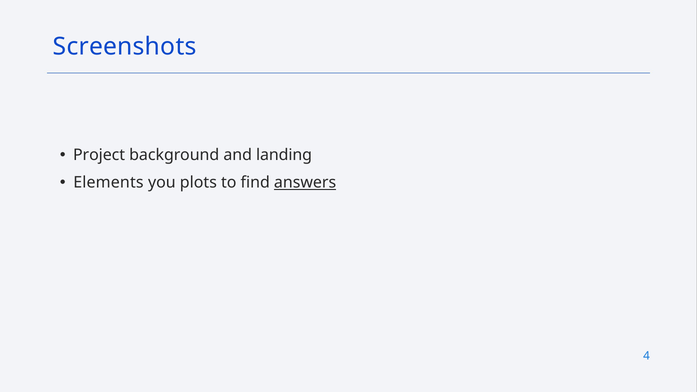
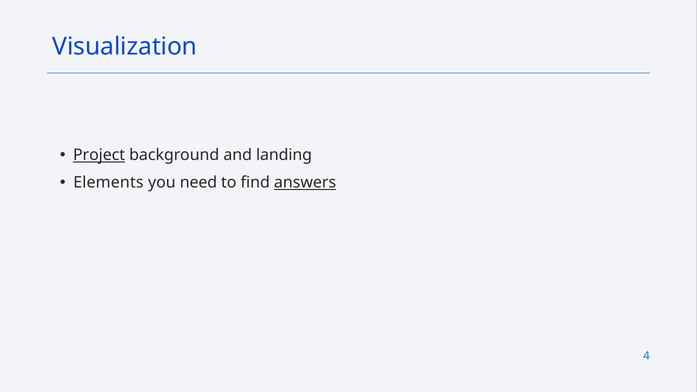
Screenshots: Screenshots -> Visualization (125, 47)
Project underline: none -> present (99, 155)
plots: plots -> need (198, 183)
